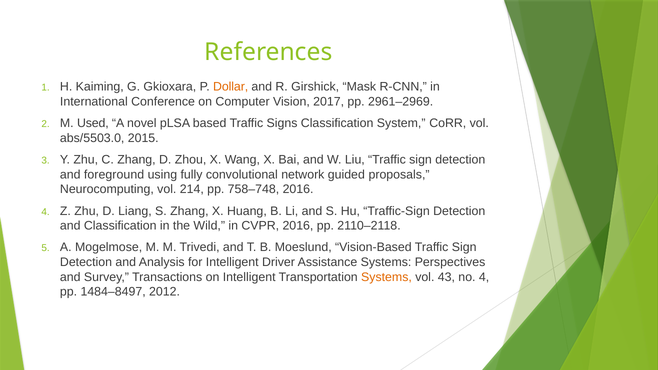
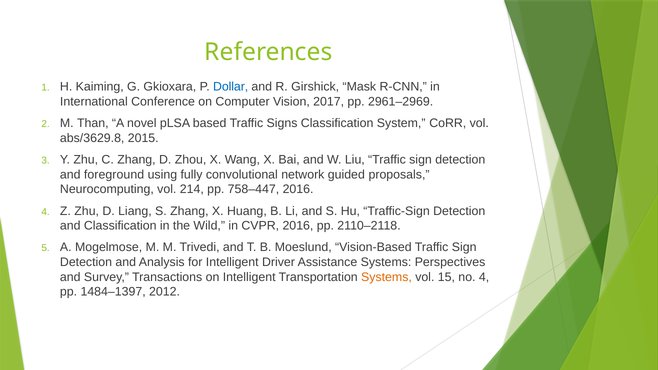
Dollar colour: orange -> blue (231, 87)
Used: Used -> Than (93, 123)
abs/5503.0: abs/5503.0 -> abs/3629.8 (92, 138)
758–748: 758–748 -> 758–447 (253, 189)
43: 43 -> 15 (446, 277)
1484–8497: 1484–8497 -> 1484–1397 (113, 292)
